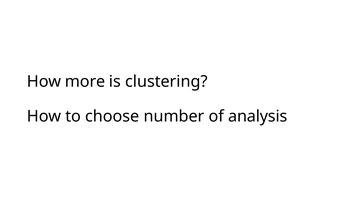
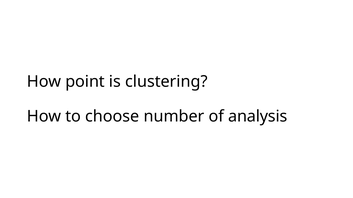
more: more -> point (85, 82)
